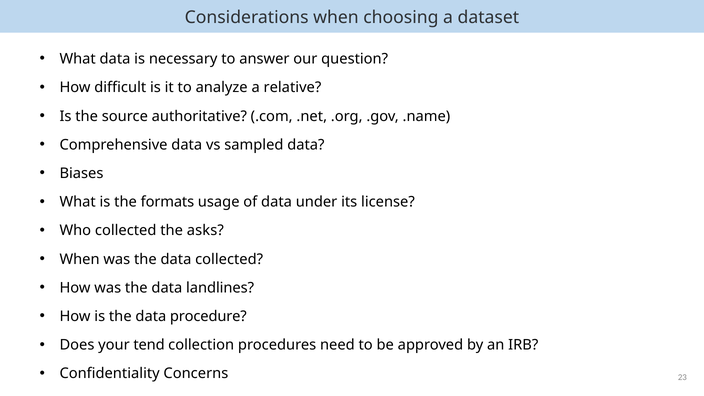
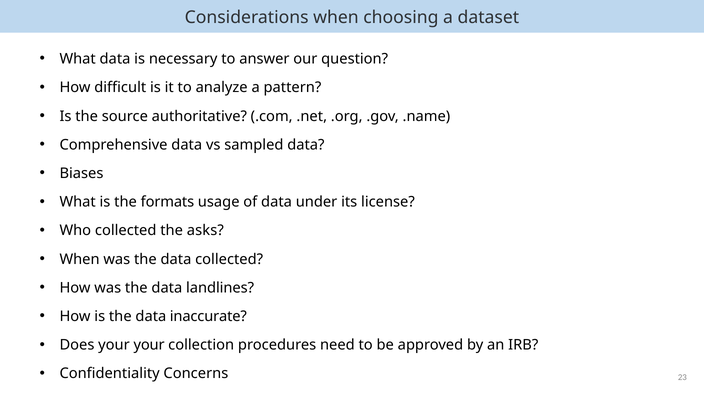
relative: relative -> pattern (292, 88)
procedure: procedure -> inaccurate (208, 316)
your tend: tend -> your (149, 345)
